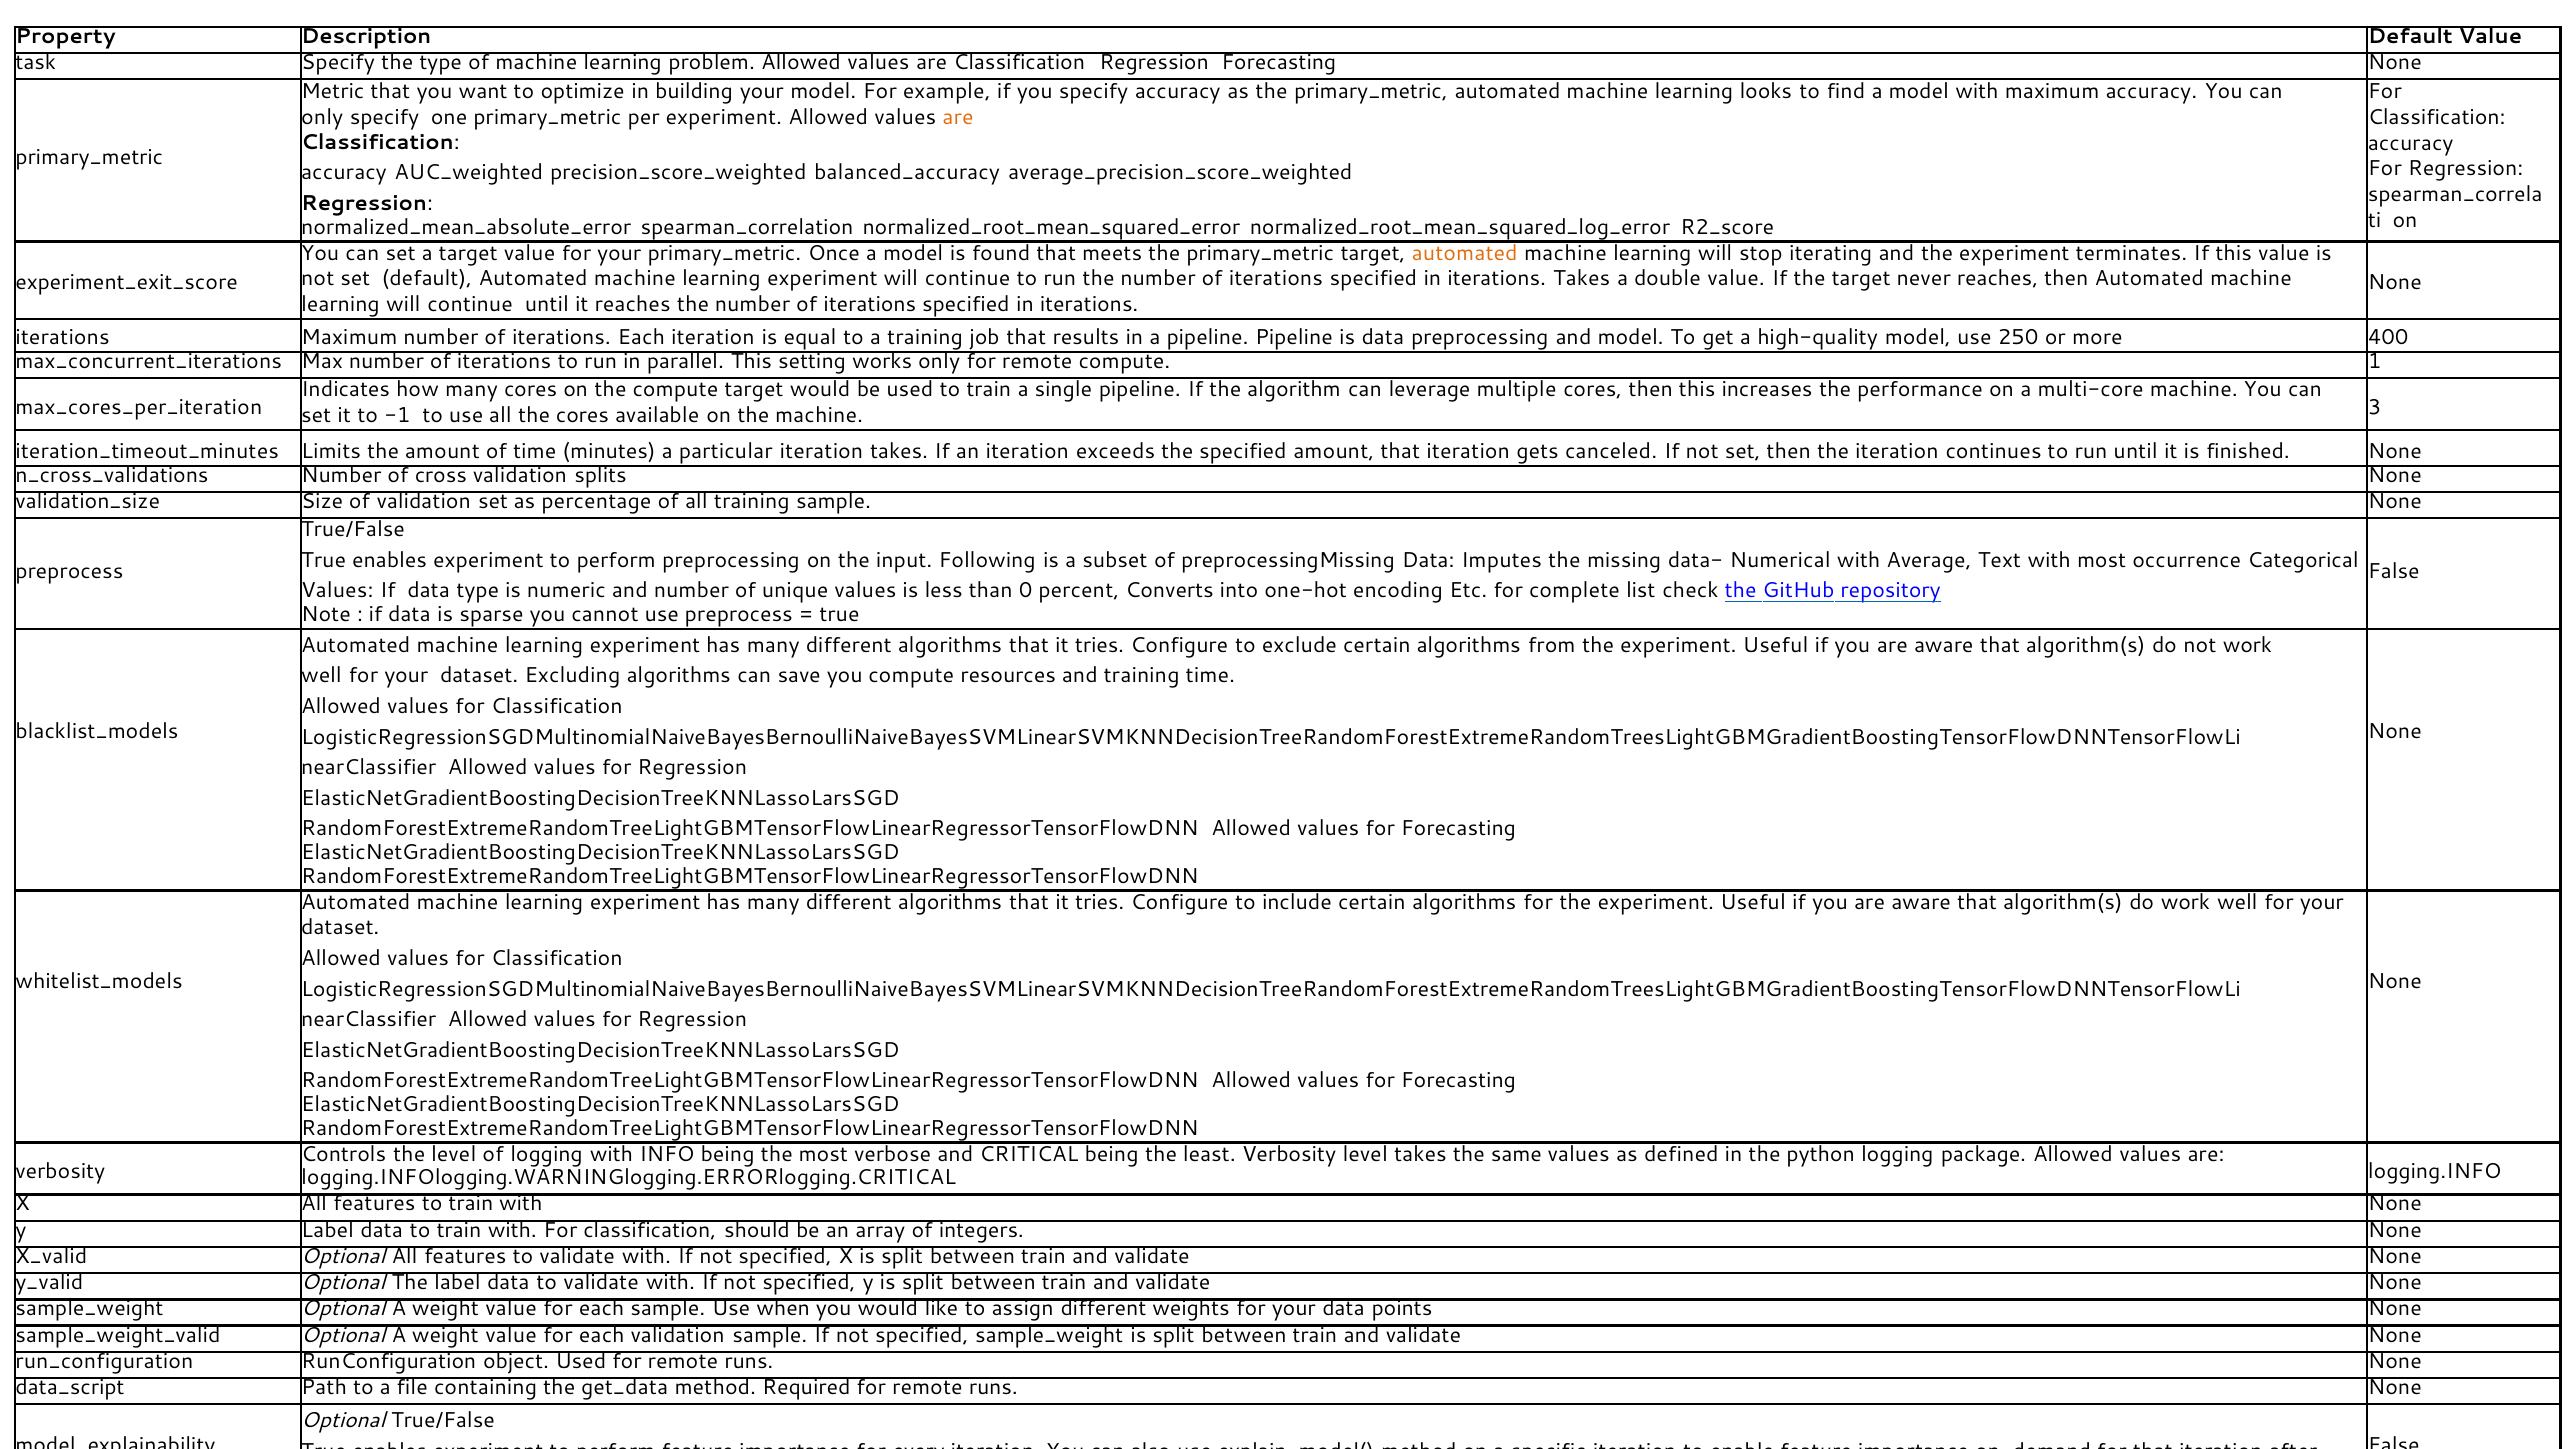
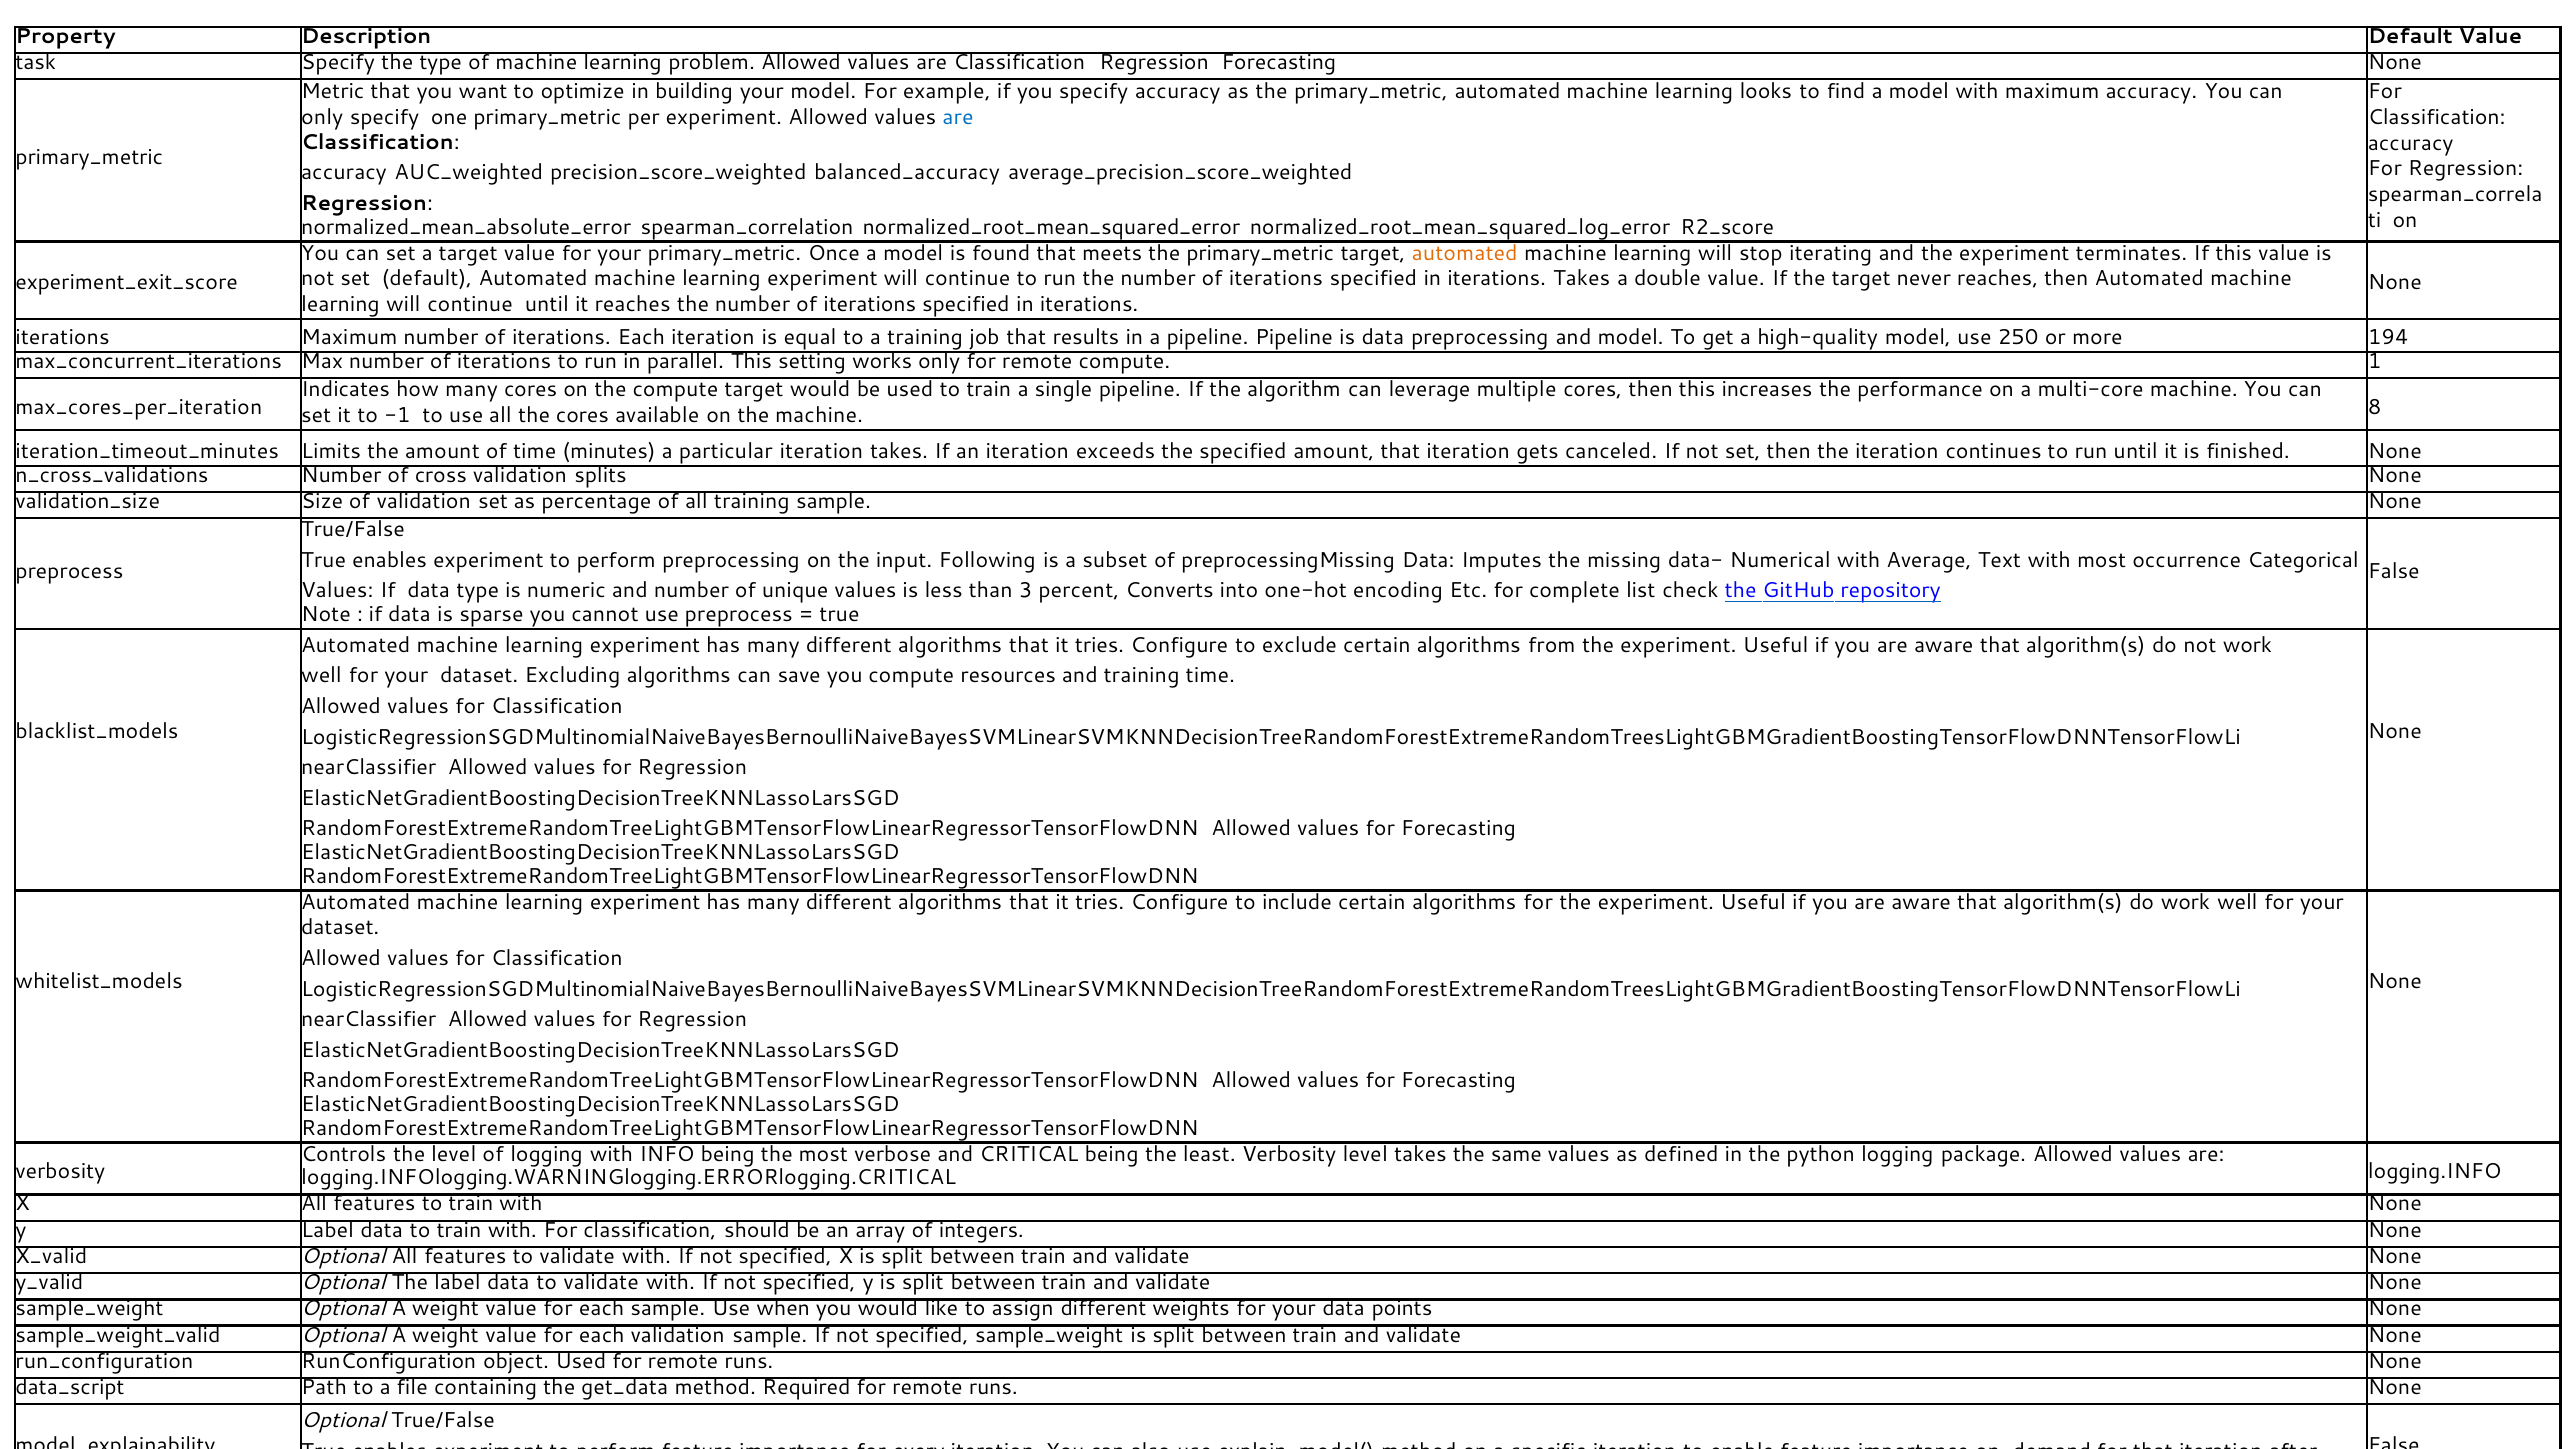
are colour: orange -> blue (958, 117)
400: 400 -> 194 (2388, 338)
3: 3 -> 8 (2375, 407)
0: 0 -> 3 (1026, 591)
